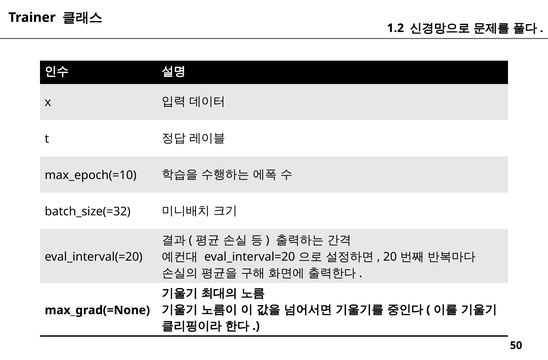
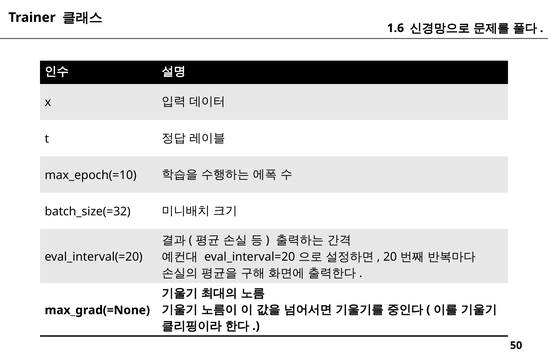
1.2: 1.2 -> 1.6 (395, 28)
